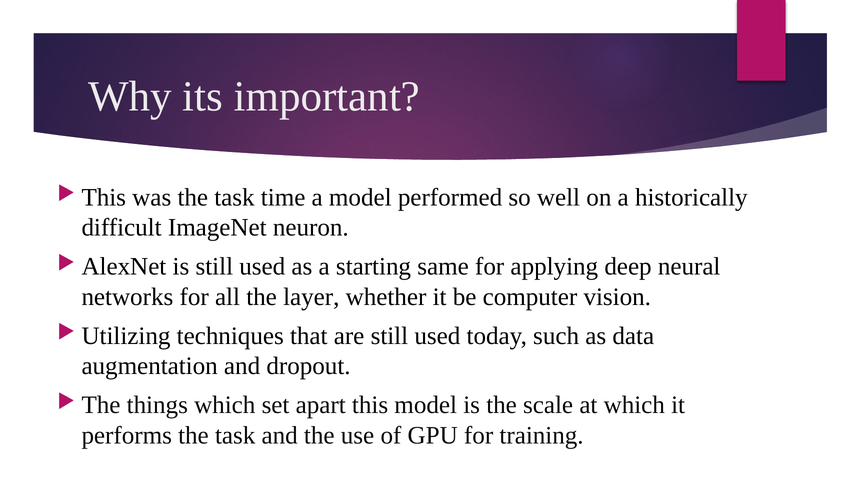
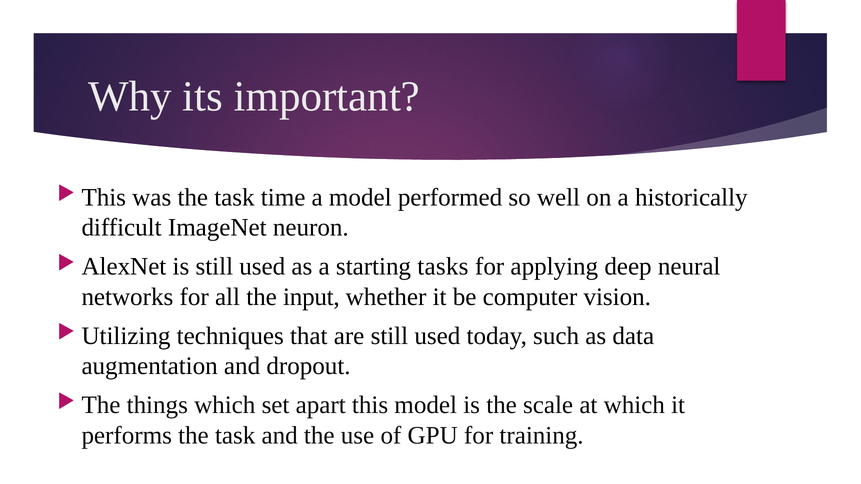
same: same -> tasks (443, 267)
layer: layer -> input (311, 297)
